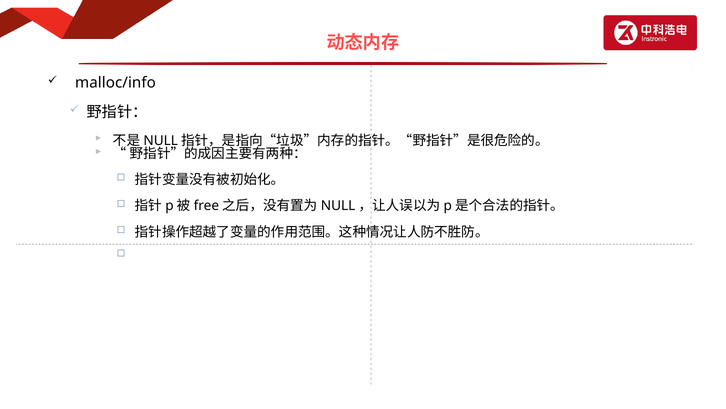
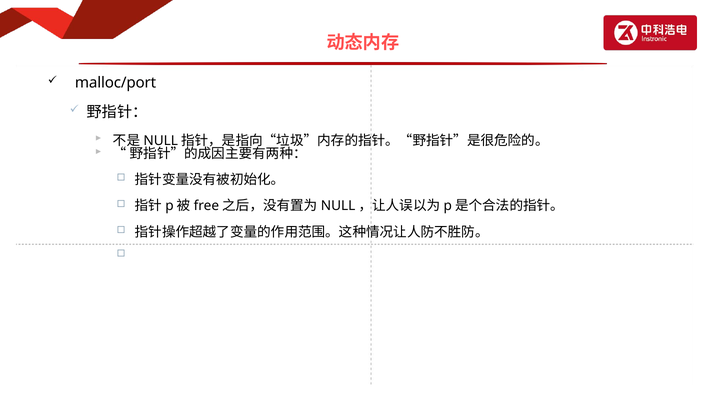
malloc/info: malloc/info -> malloc/port (116, 83)
